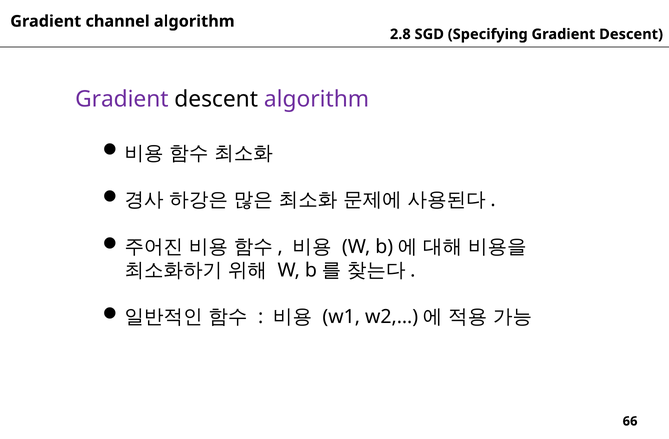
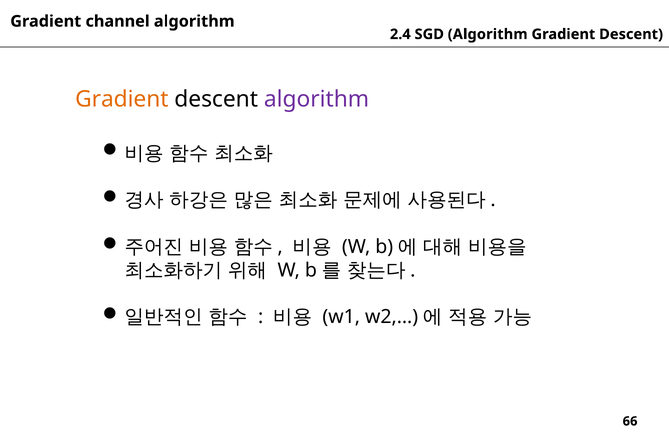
2.8: 2.8 -> 2.4 (400, 34)
SGD Specifying: Specifying -> Algorithm (488, 34)
Gradient colour: purple -> orange (122, 99)
